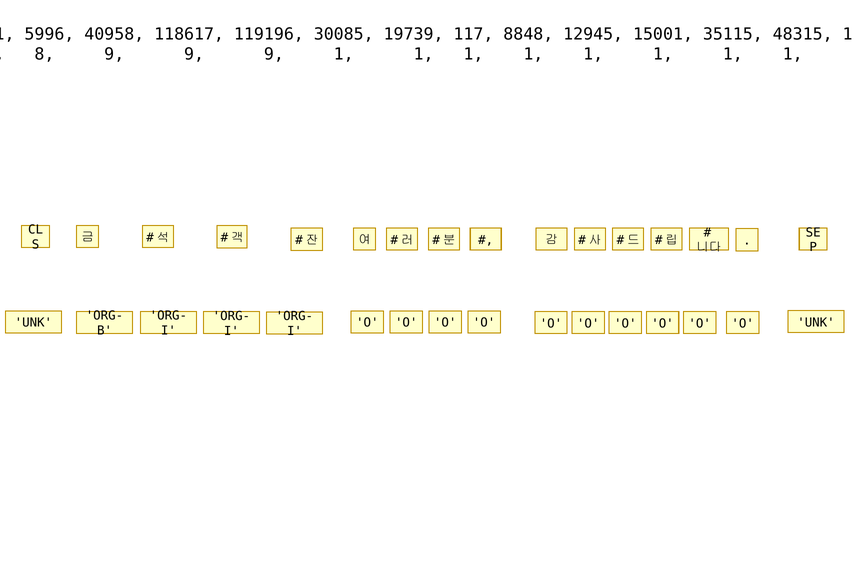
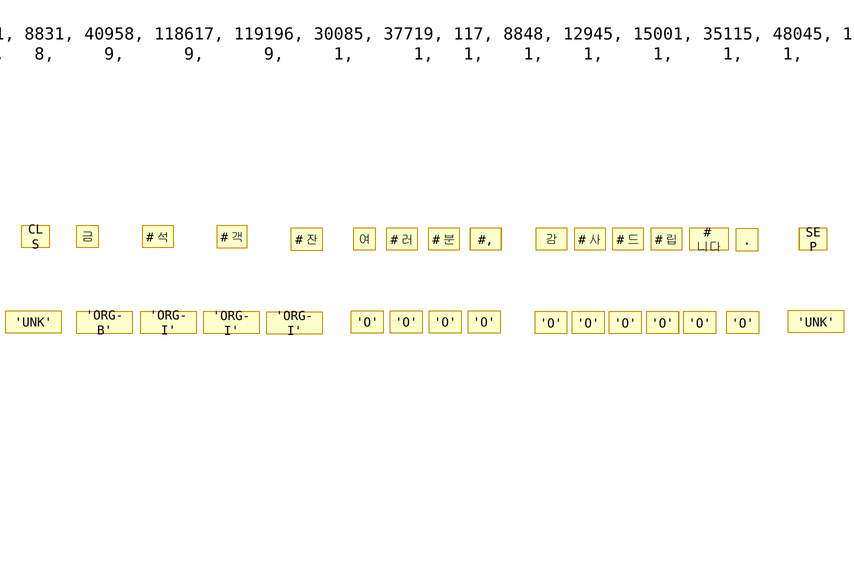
5996: 5996 -> 8831 (49, 34)
19739: 19739 -> 37719 (414, 34)
48315: 48315 -> 48045 (803, 34)
